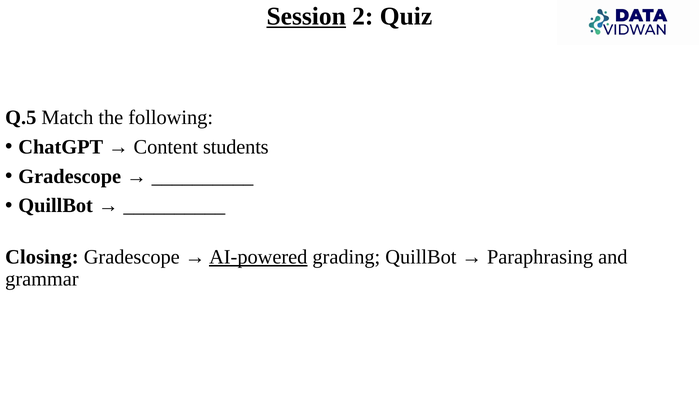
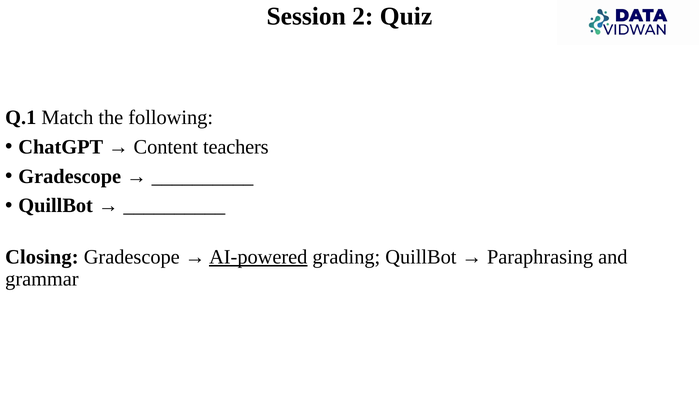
Session underline: present -> none (306, 16)
Q.5: Q.5 -> Q.1 (21, 118)
students: students -> teachers (236, 147)
